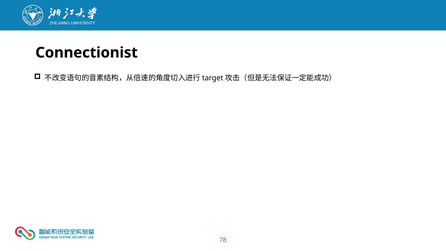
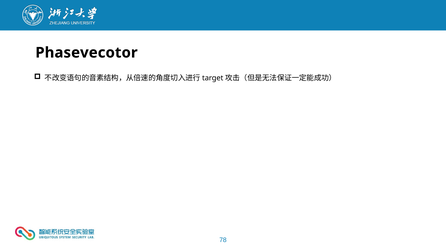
Connectionist: Connectionist -> Phasevecotor (86, 53)
